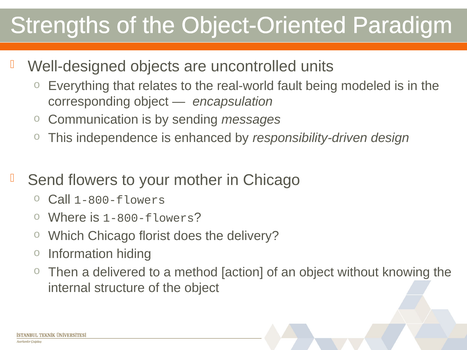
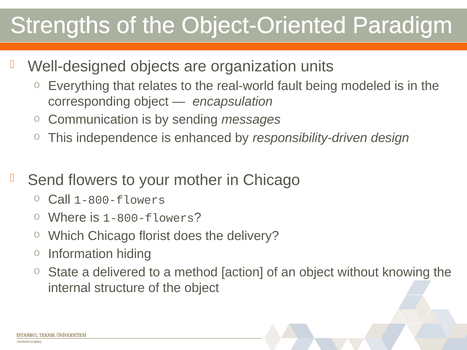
uncontrolled: uncontrolled -> organization (254, 67)
Then: Then -> State (63, 272)
